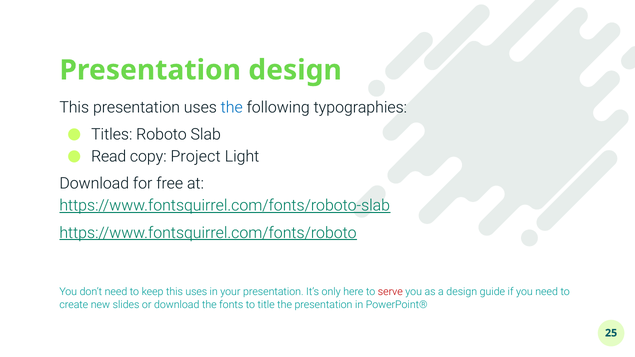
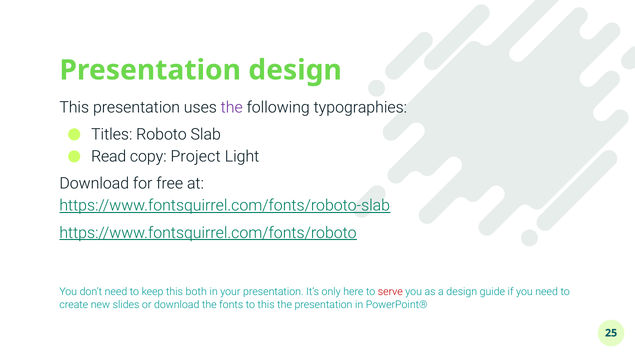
the colour: blue -> purple (232, 108)
this uses: uses -> both (196, 292)
to title: title -> this (266, 305)
